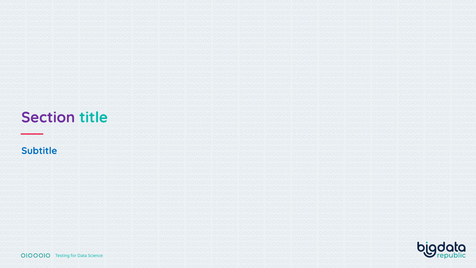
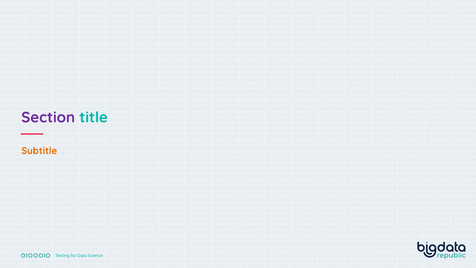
Subtitle colour: blue -> orange (39, 151)
